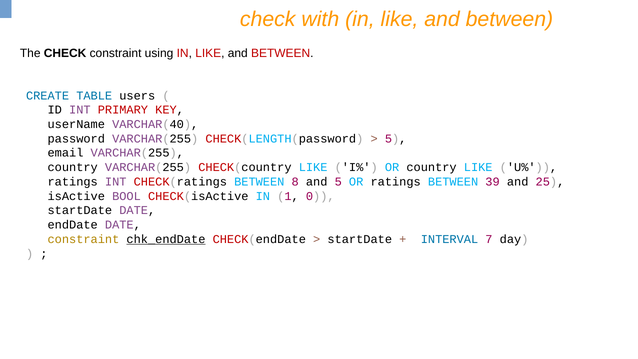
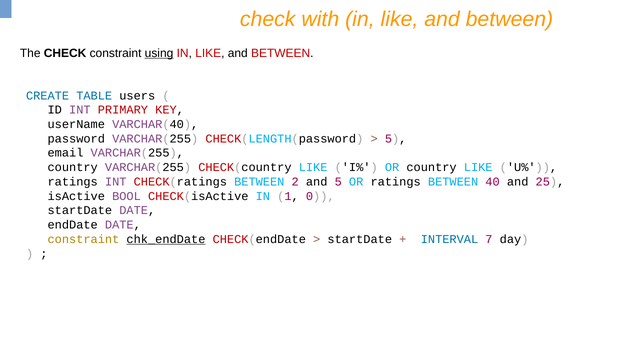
using underline: none -> present (159, 53)
8: 8 -> 2 (295, 182)
39: 39 -> 40 (493, 182)
